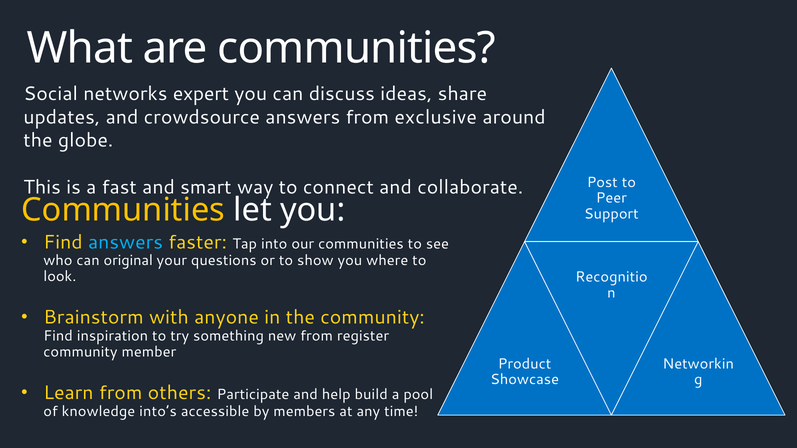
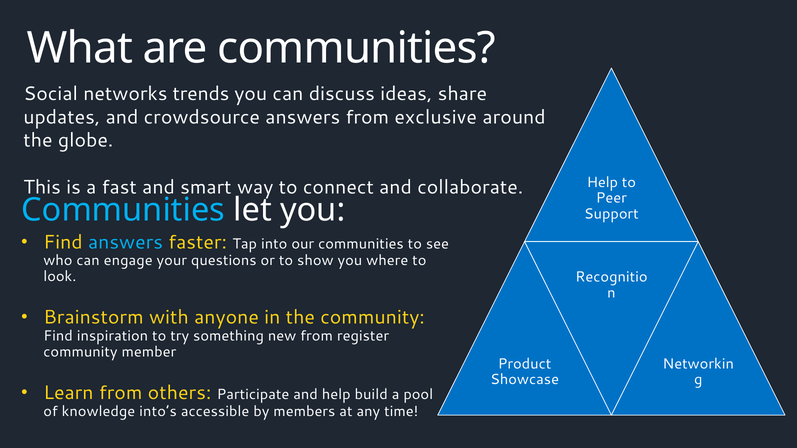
expert: expert -> trends (201, 94)
Post: Post -> Help (602, 182)
Communities colour: yellow -> light blue (123, 210)
original: original -> engage (128, 261)
